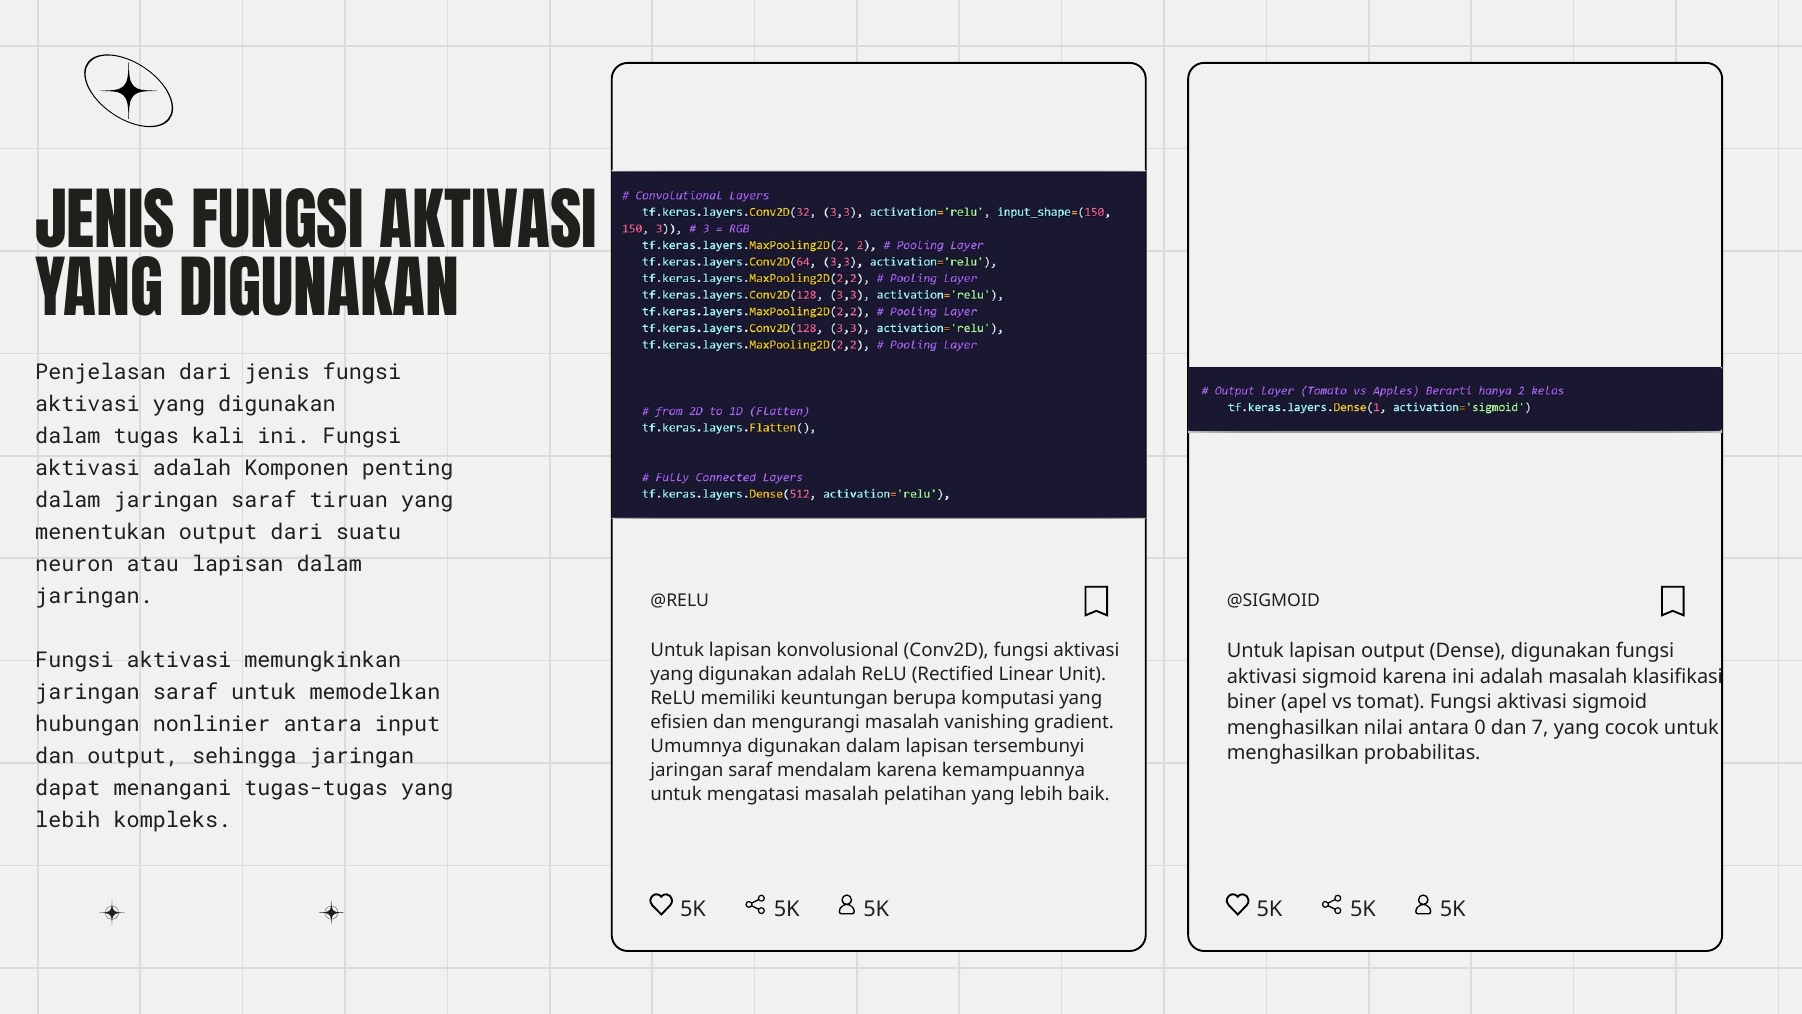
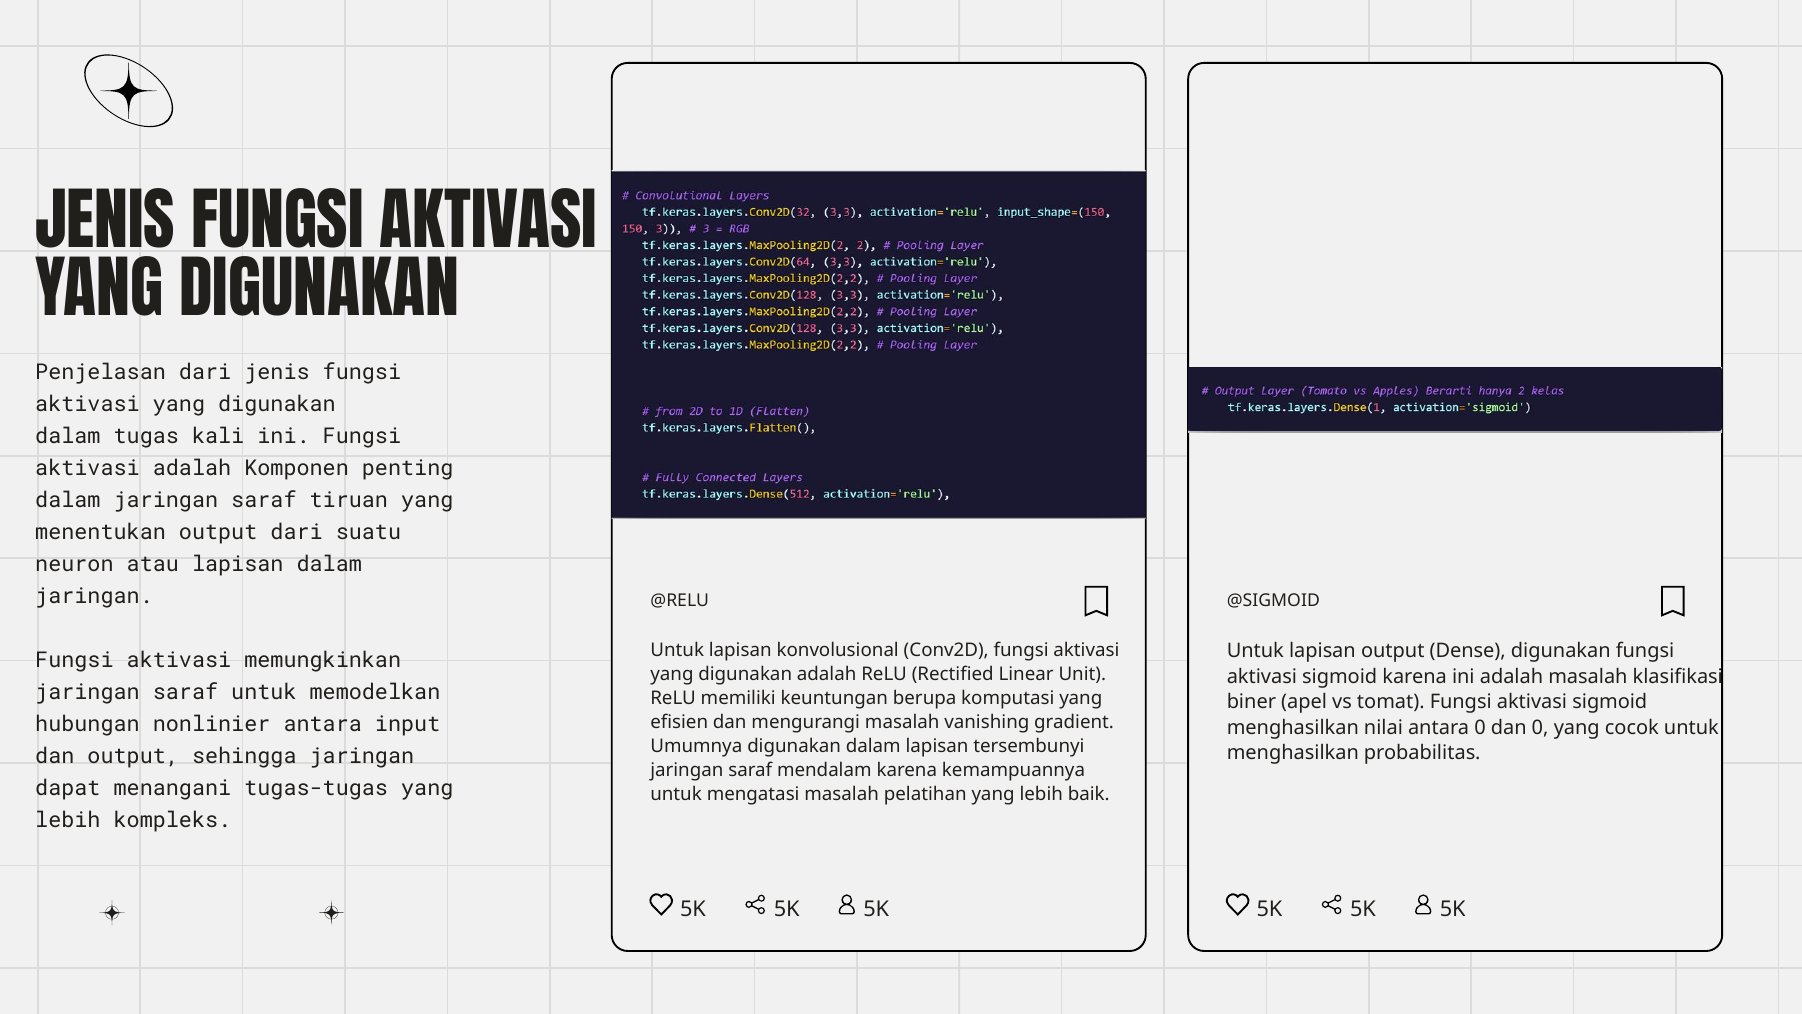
dan 7: 7 -> 0 (1540, 728)
